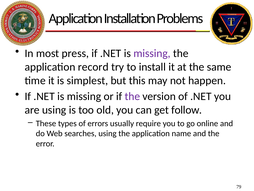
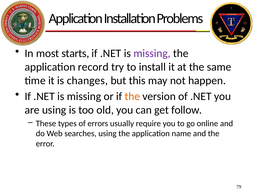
press: press -> starts (75, 53)
simplest: simplest -> changes (87, 80)
the colour: purple -> orange (132, 96)
